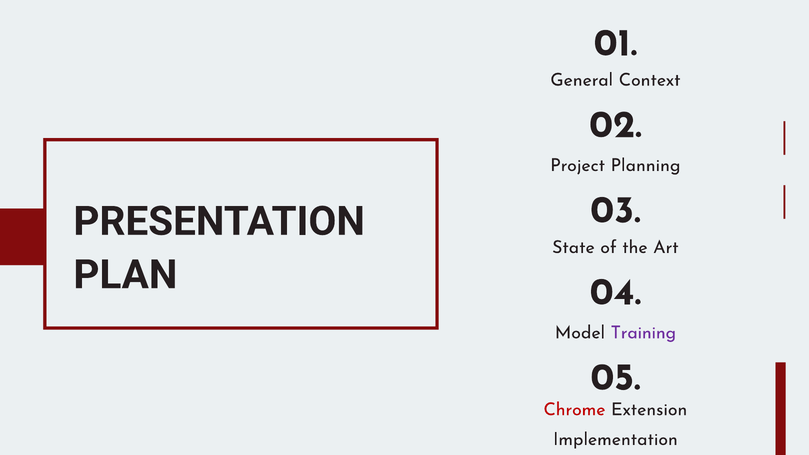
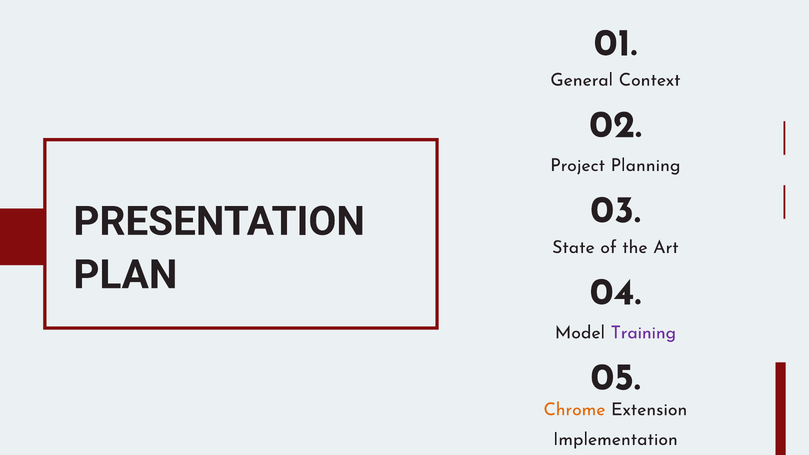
Chrome colour: red -> orange (574, 409)
